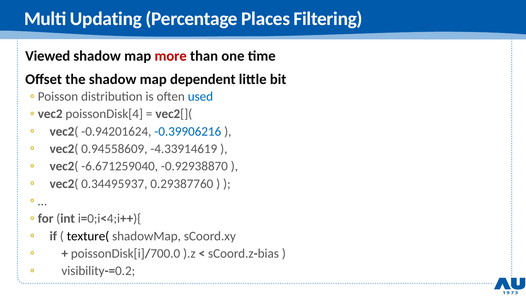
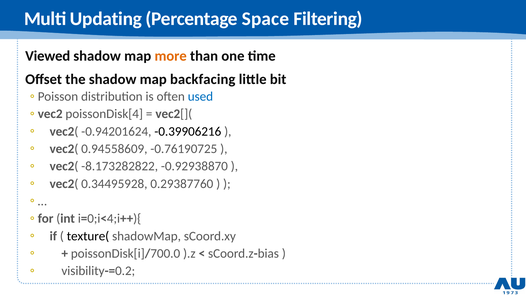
Places: Places -> Space (266, 19)
more colour: red -> orange (171, 56)
dependent: dependent -> backfacing (203, 79)
-0.39906216 colour: blue -> black (188, 131)
-4.33914619: -4.33914619 -> -0.76190725 (184, 149)
-6.671259040: -6.671259040 -> -8.173282822 (120, 166)
0.34495937: 0.34495937 -> 0.34495928 (114, 184)
